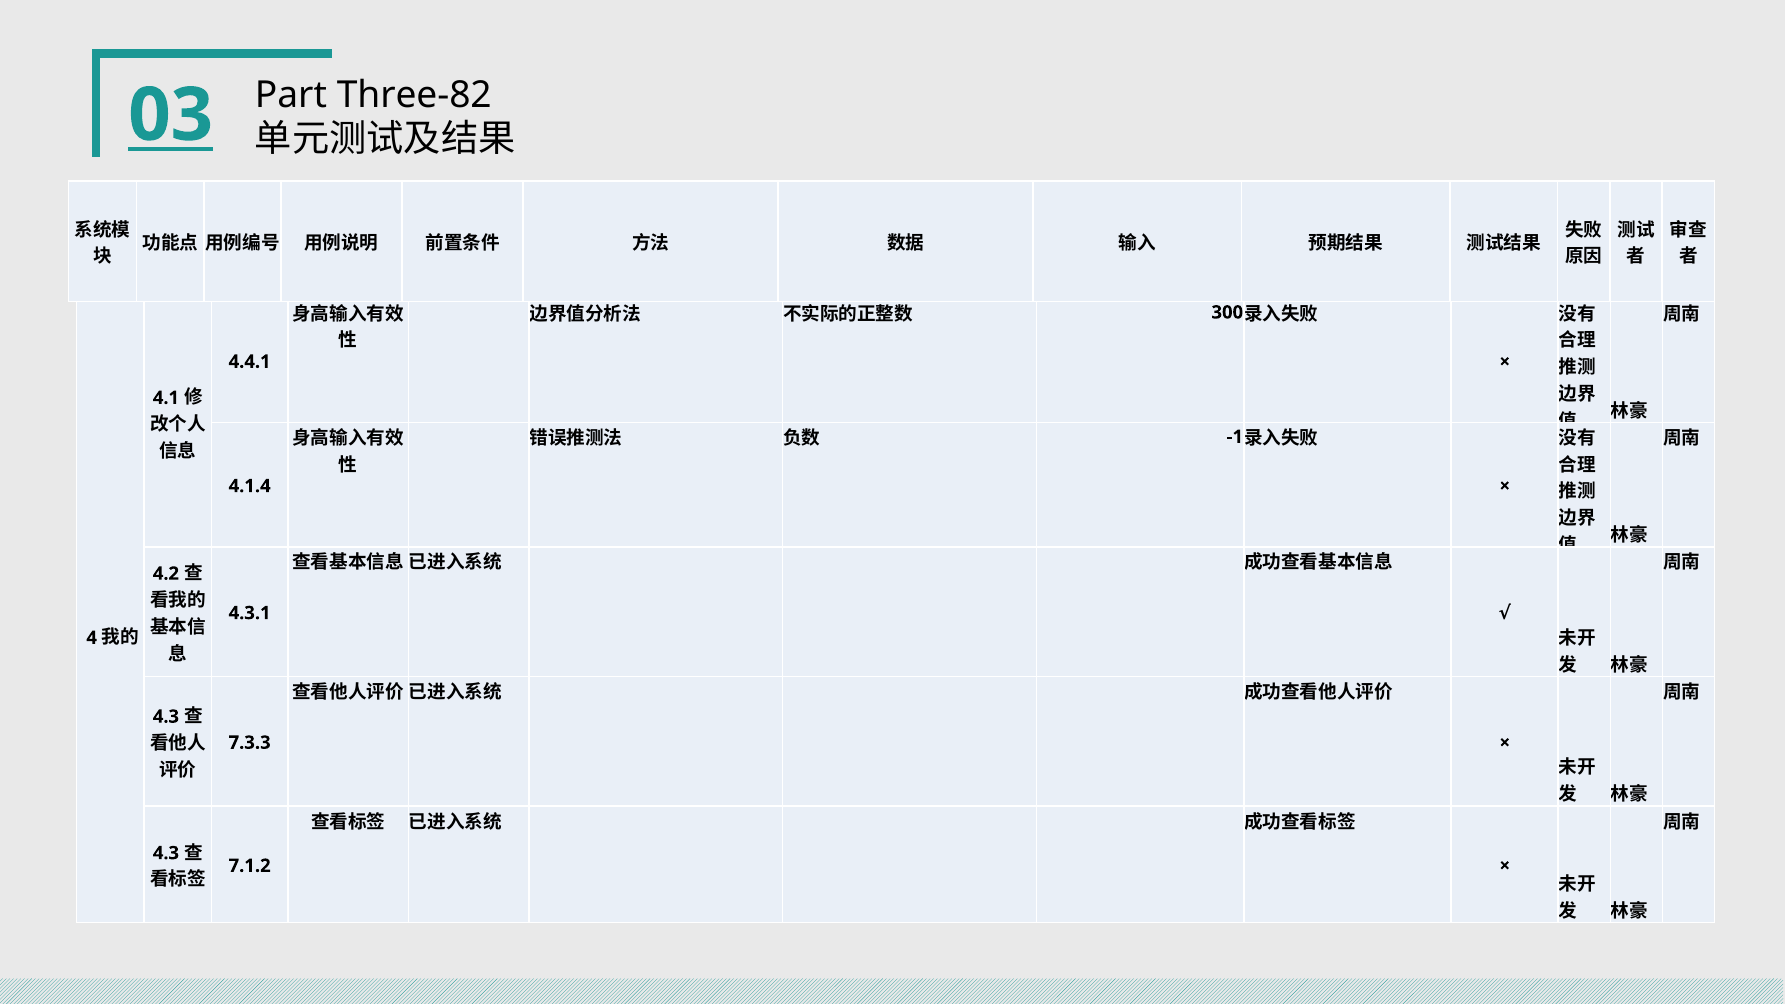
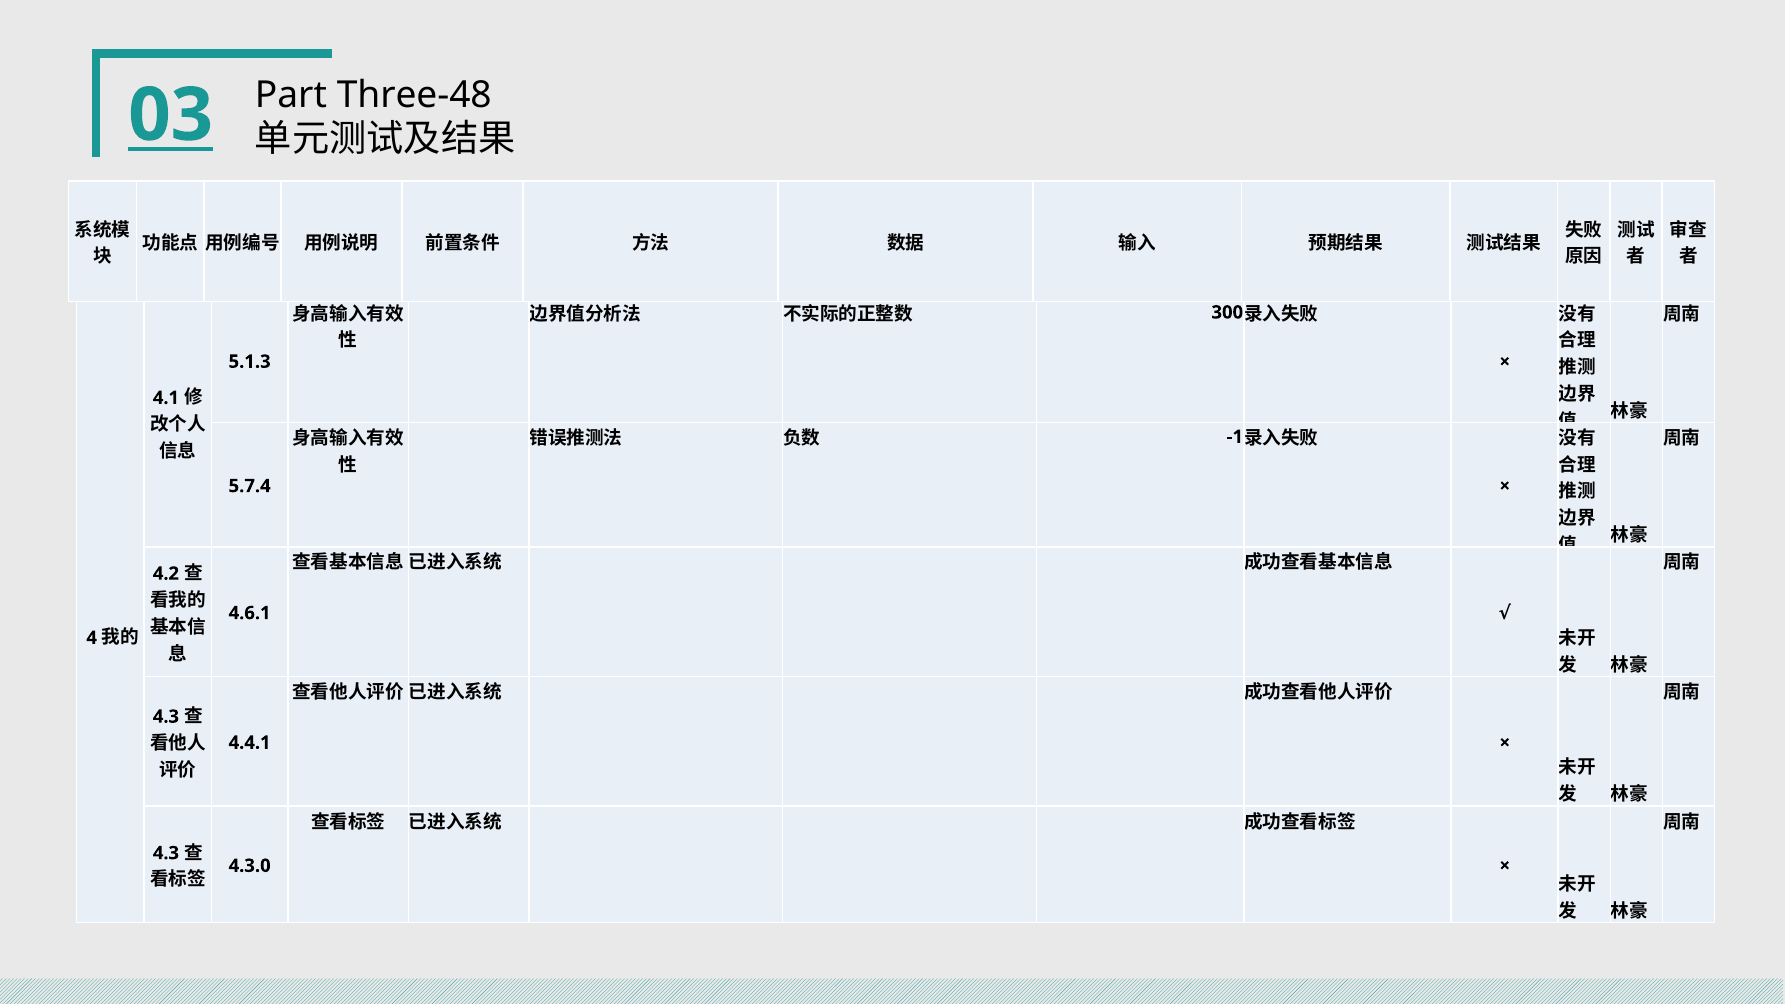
Three-82: Three-82 -> Three-48 (414, 95)
4.4.1: 4.4.1 -> 5.1.3 (250, 362)
4.1.4: 4.1.4 -> 5.7.4 (250, 486)
4.3.1: 4.3.1 -> 4.6.1 (250, 613)
7.3.3: 7.3.3 -> 4.4.1 (250, 743)
7.1.2: 7.1.2 -> 4.3.0 (250, 866)
